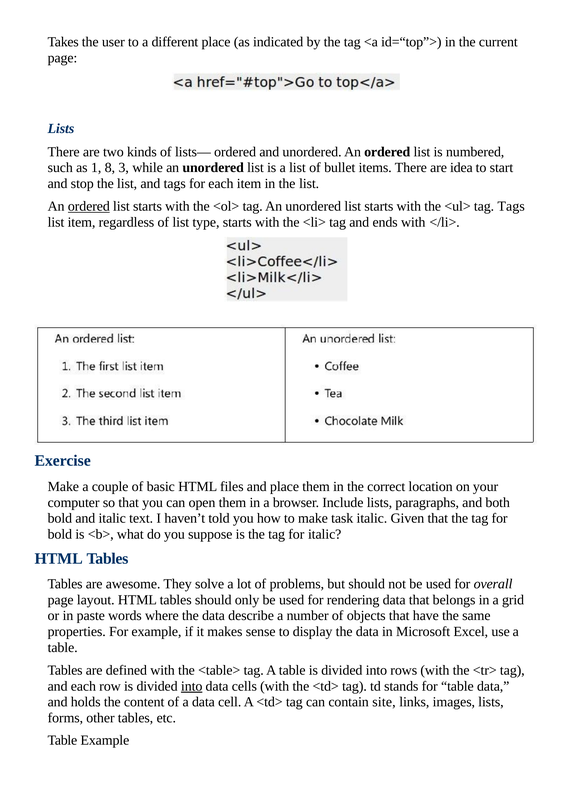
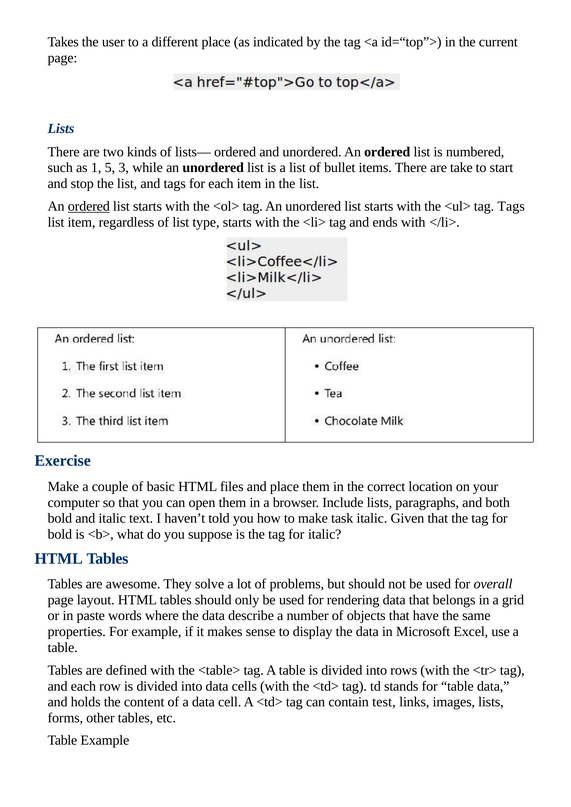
8: 8 -> 5 (110, 168)
idea: idea -> take (461, 168)
into underline: present -> none (192, 687)
site: site -> test (384, 703)
